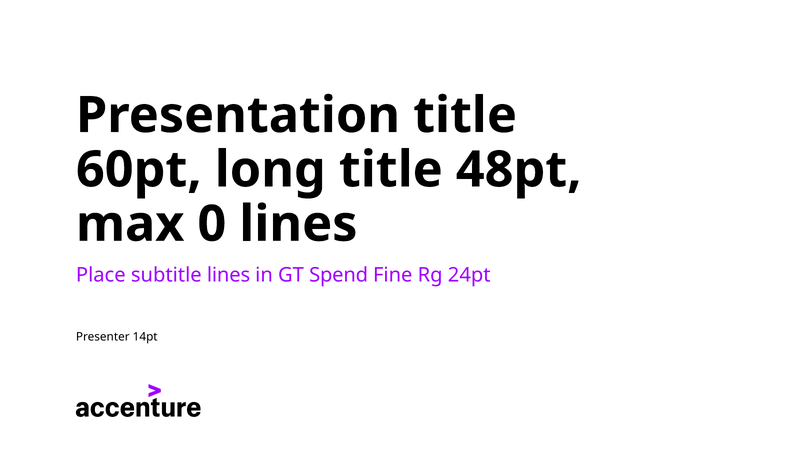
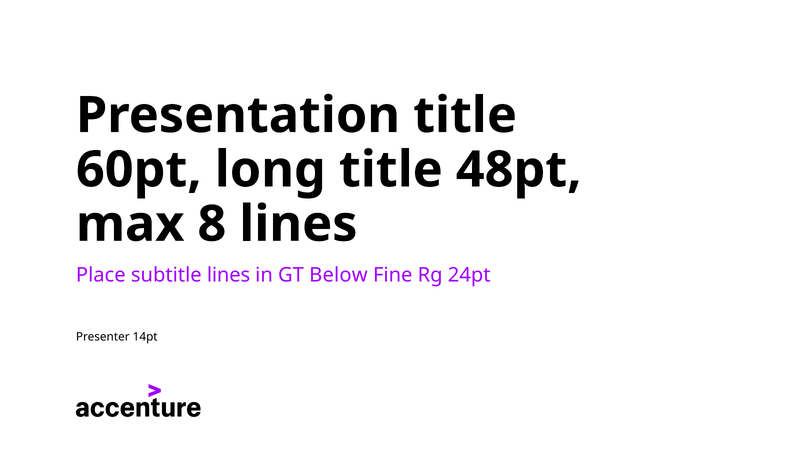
0: 0 -> 8 (212, 224)
Spend: Spend -> Below (338, 275)
